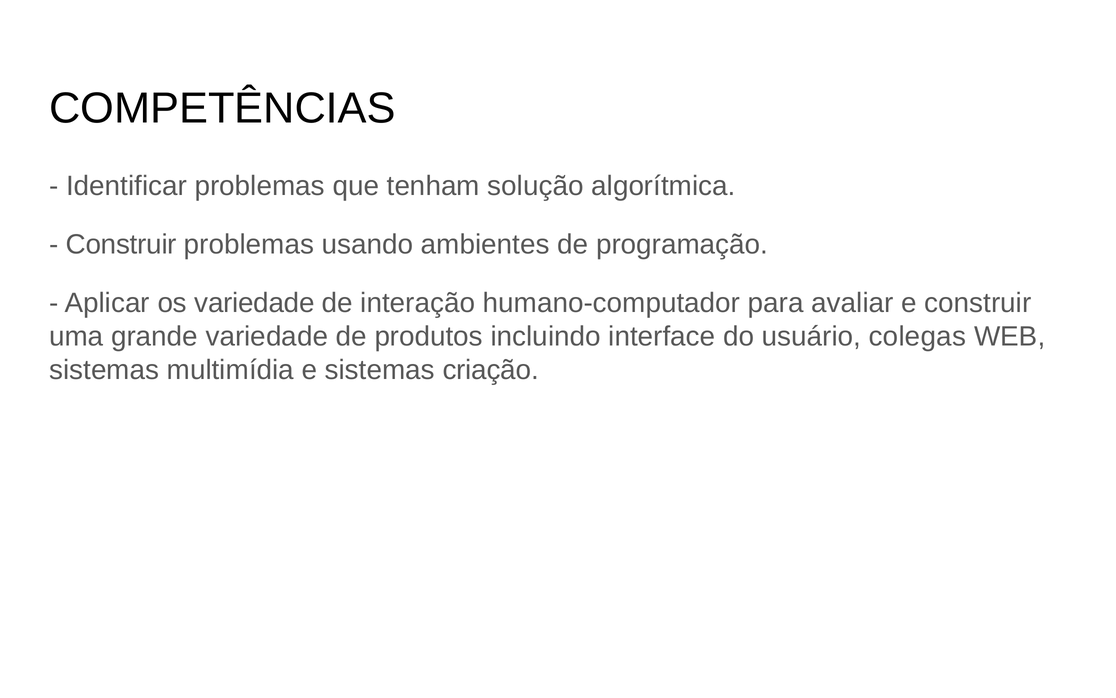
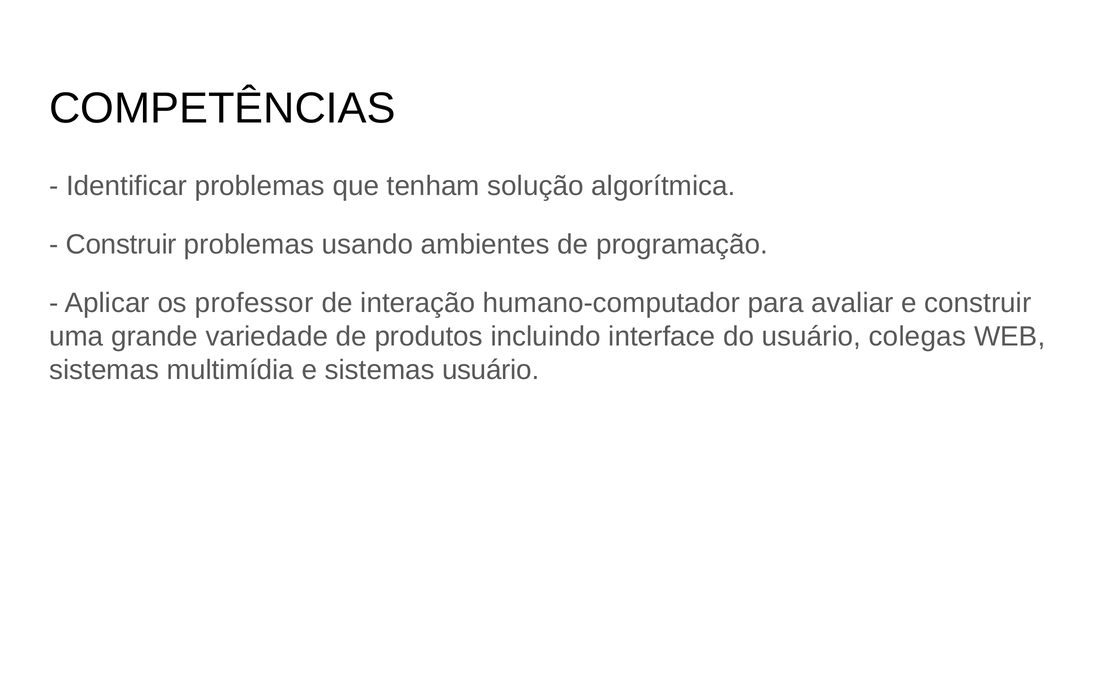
os variedade: variedade -> professor (254, 303)
sistemas criação: criação -> usuário (491, 370)
